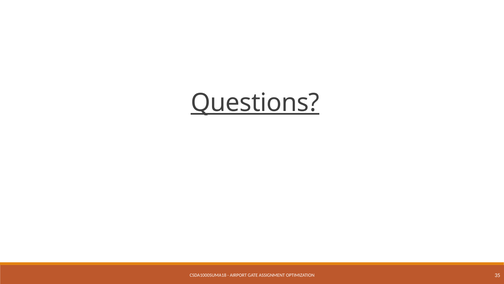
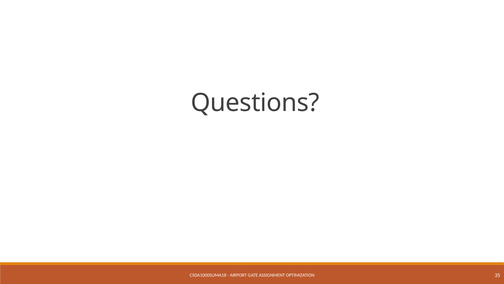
Questions underline: present -> none (255, 103)
